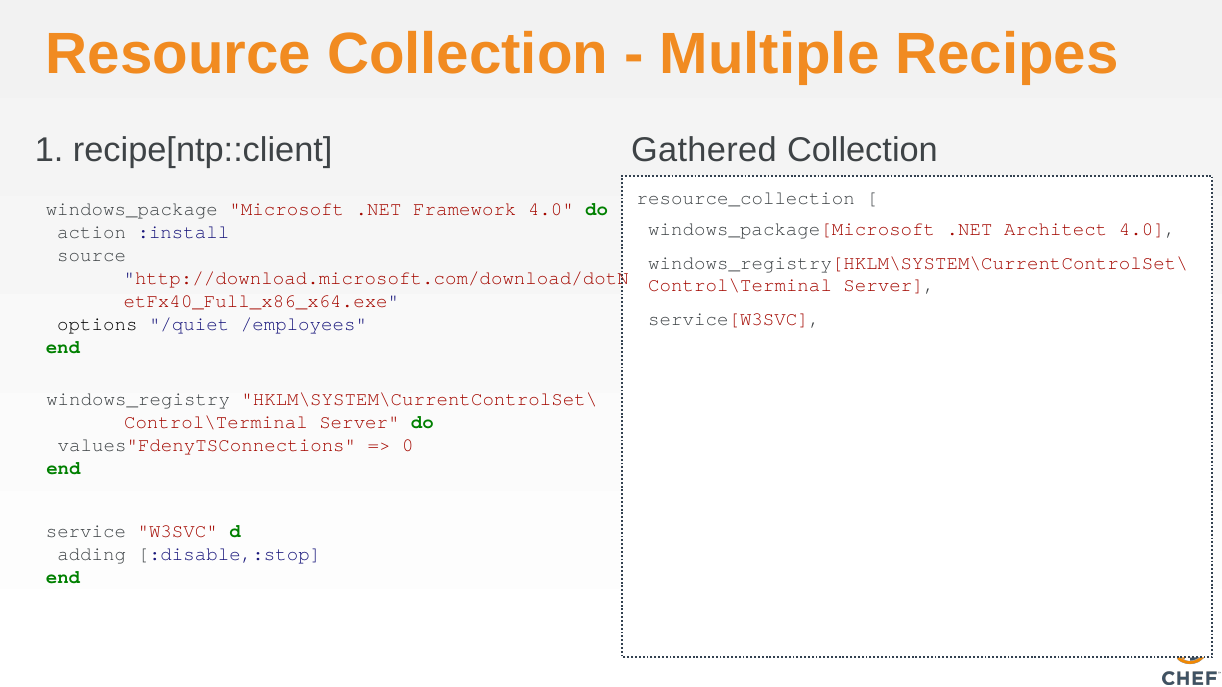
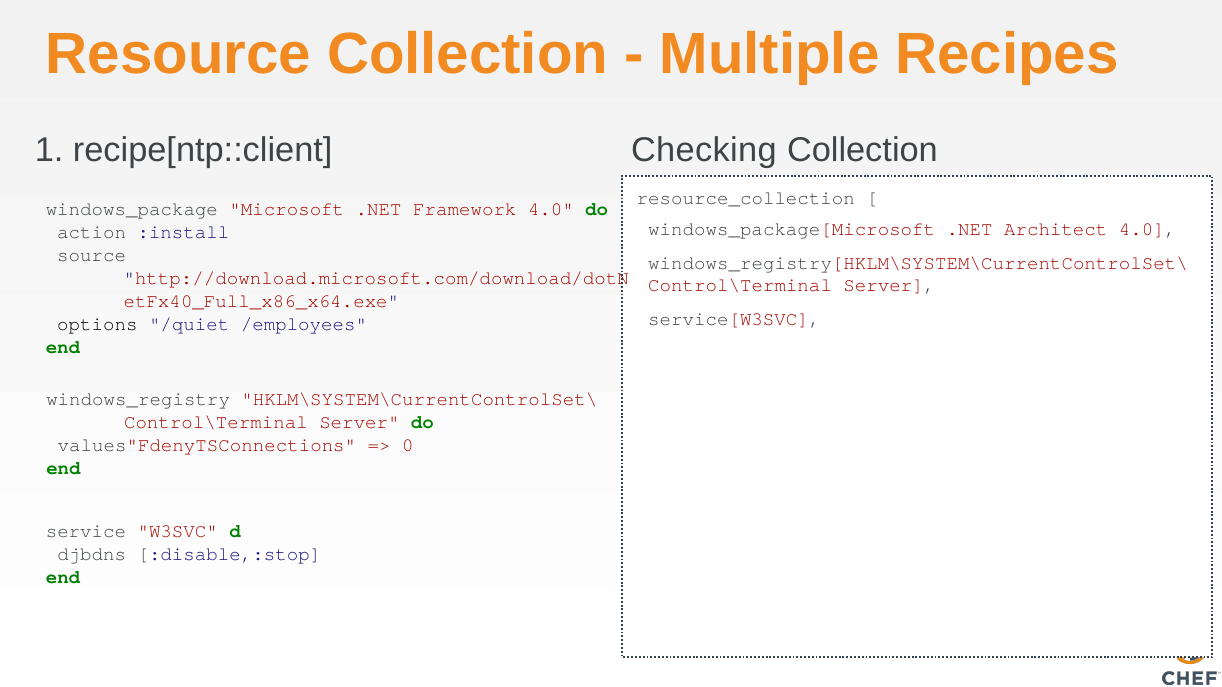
Gathered: Gathered -> Checking (704, 150)
adding: adding -> djbdns (92, 554)
